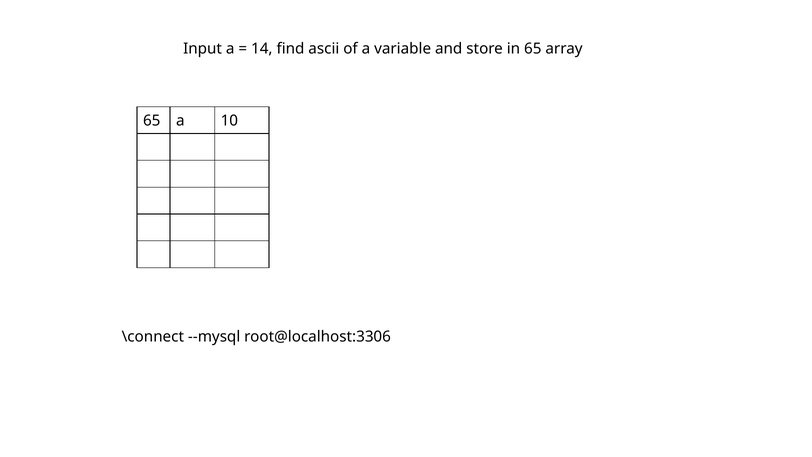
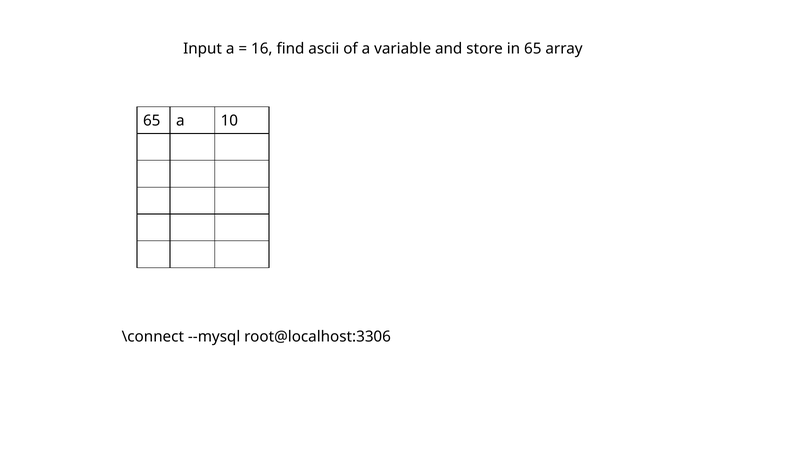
14: 14 -> 16 (262, 49)
